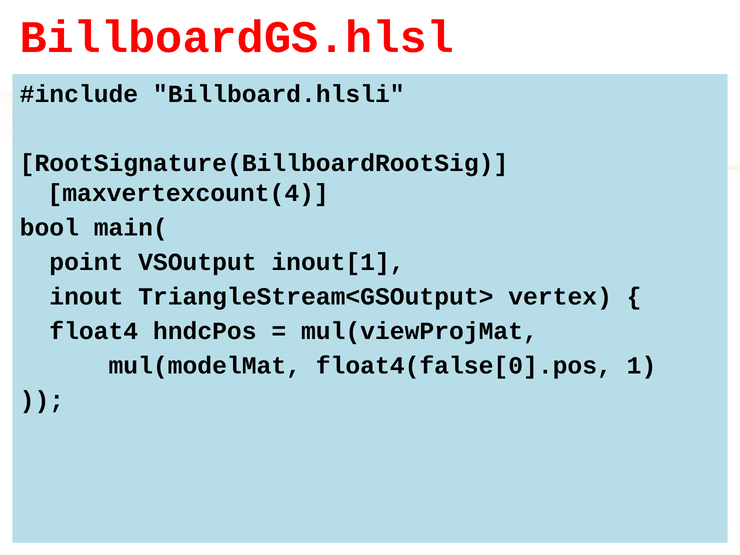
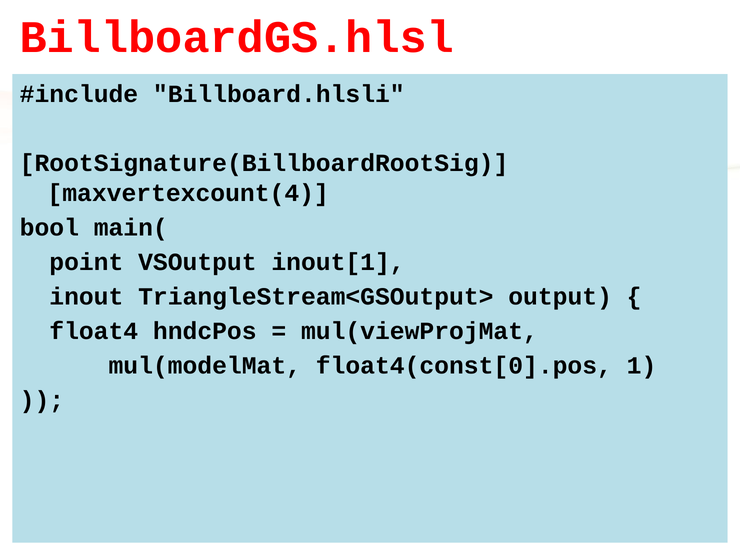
vertex: vertex -> output (560, 296)
float4(false[0].pos: float4(false[0].pos -> float4(const[0].pos (464, 365)
